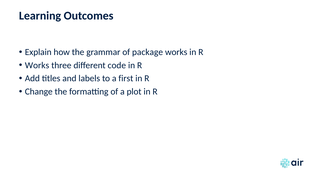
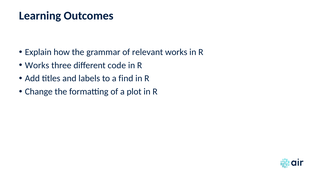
package: package -> relevant (148, 52)
first: first -> find (126, 79)
